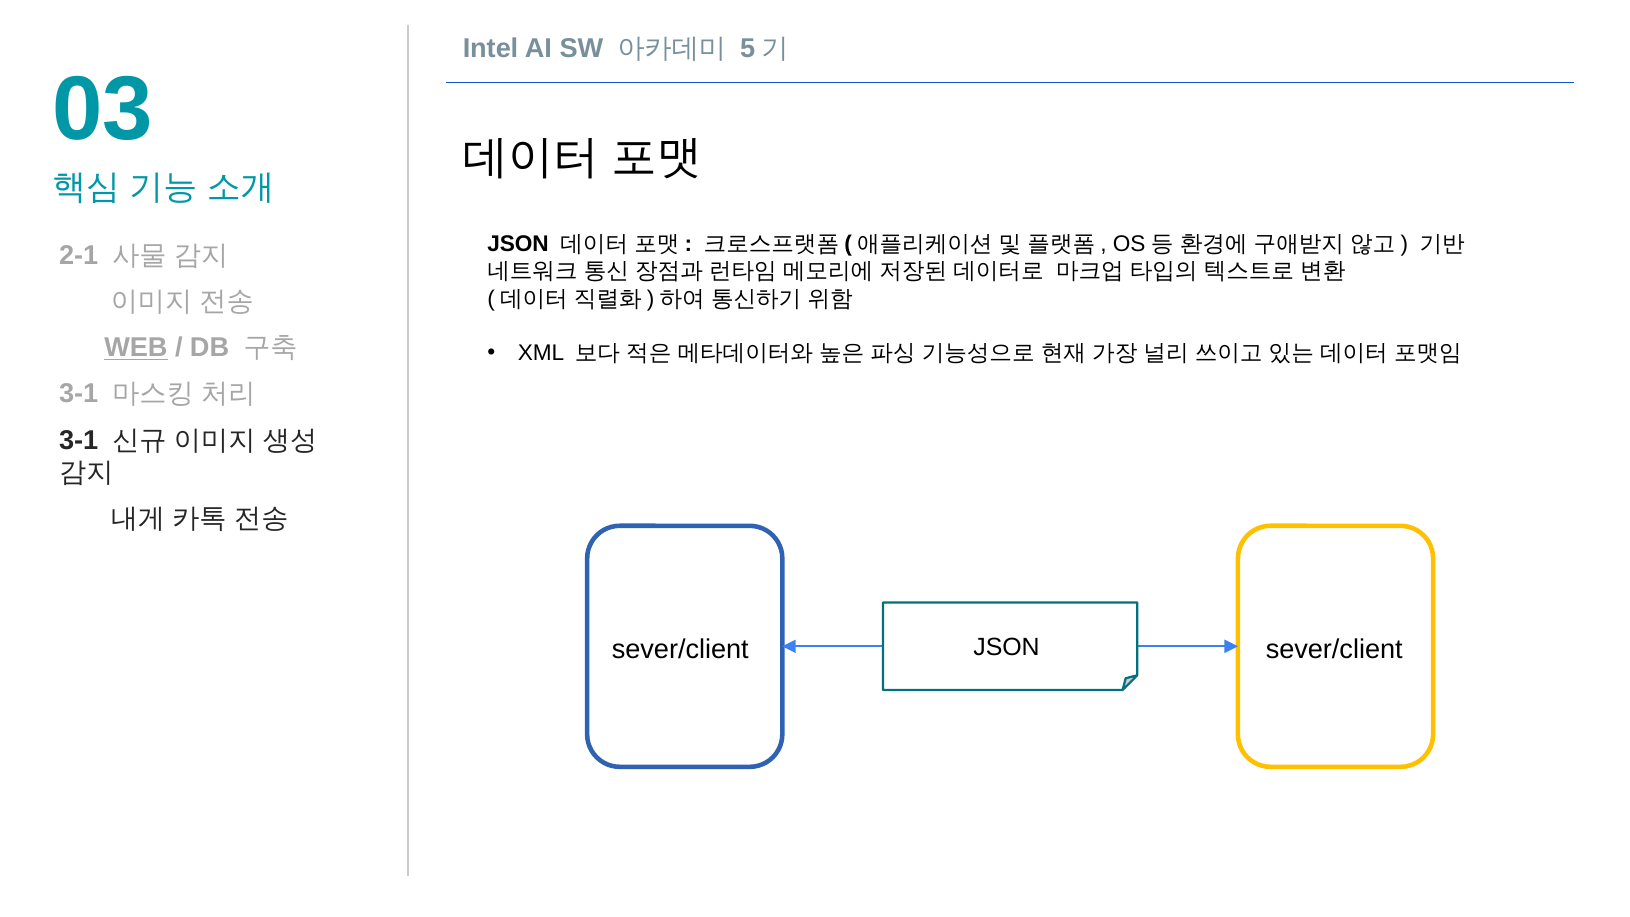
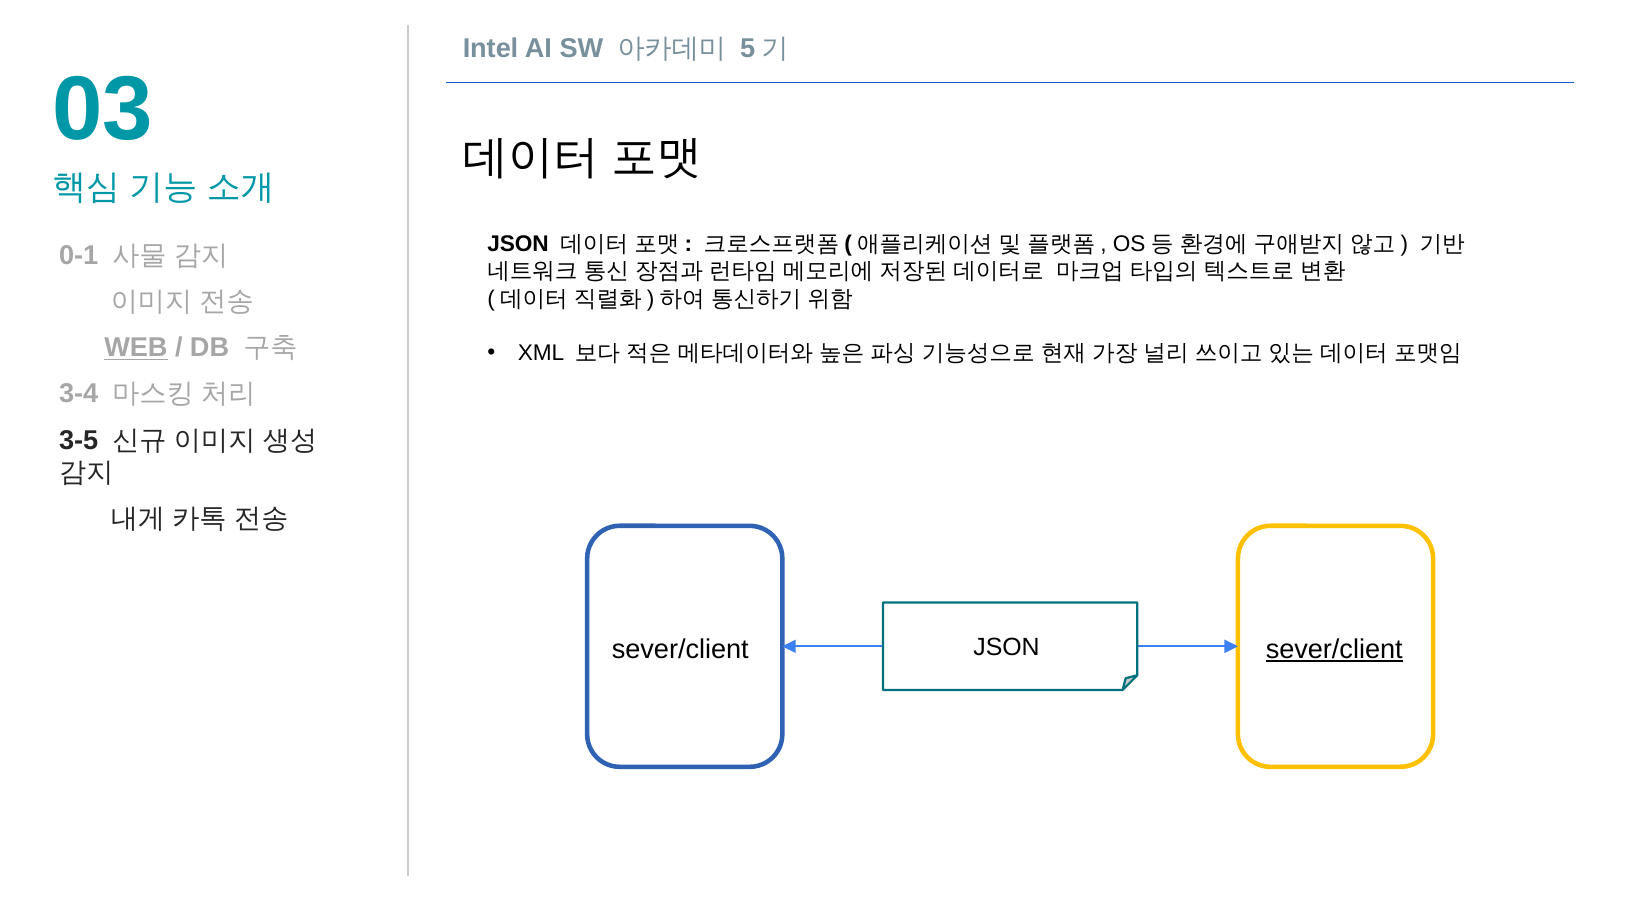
2-1: 2-1 -> 0-1 (79, 255)
3-1: 3-1 -> 3-4 (79, 394)
3-1: 3-1 -> 3-5 (79, 440)
sever/client underline: none -> present (1334, 649)
